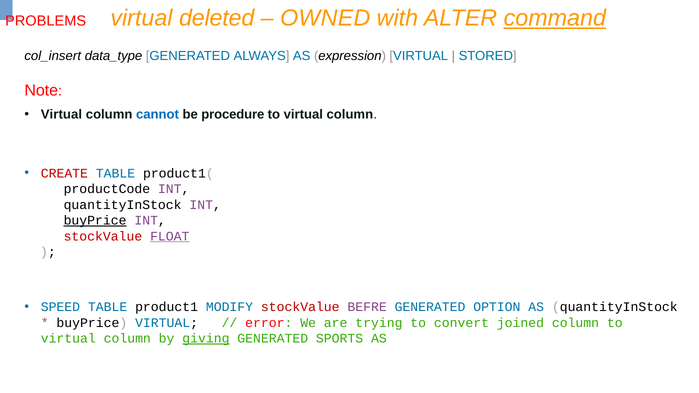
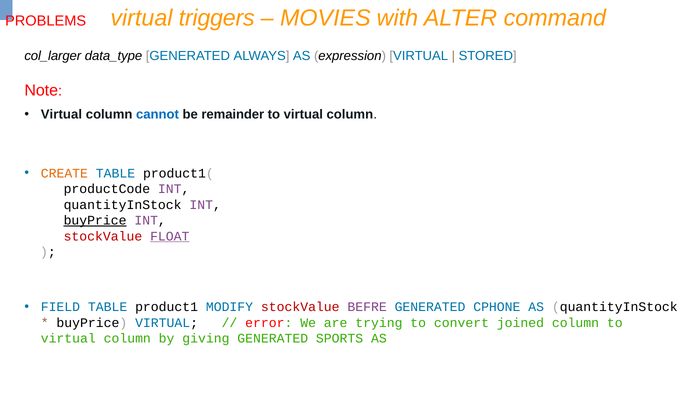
deleted: deleted -> triggers (217, 18)
OWNED: OWNED -> MOVIES (325, 18)
command underline: present -> none (555, 18)
col_insert: col_insert -> col_larger (53, 56)
procedure: procedure -> remainder (233, 115)
CREATE colour: red -> orange (64, 173)
SPEED: SPEED -> FIELD (60, 307)
OPTION: OPTION -> CPHONE (497, 307)
giving underline: present -> none (206, 339)
